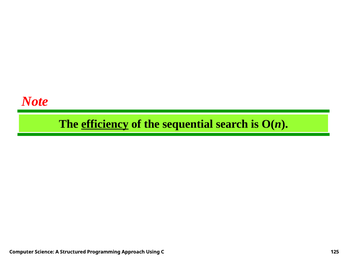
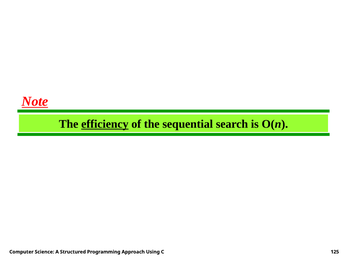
Note underline: none -> present (35, 101)
